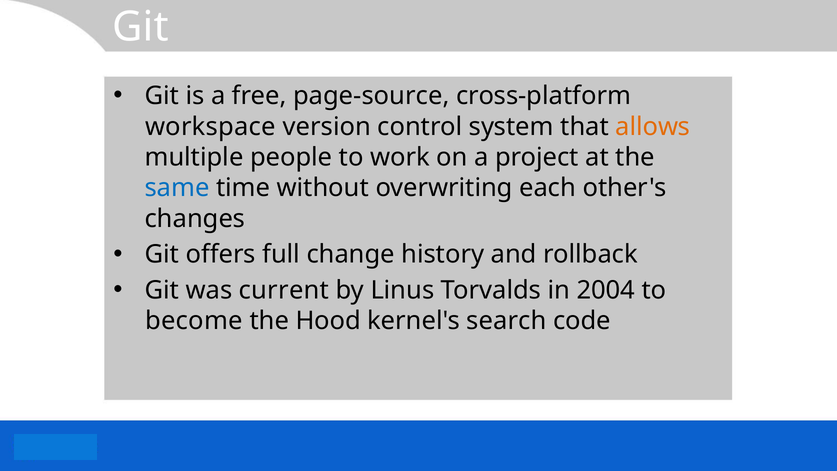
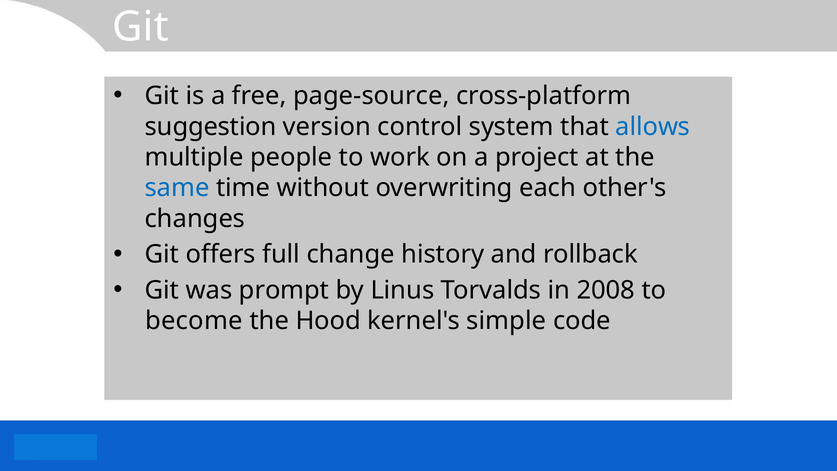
workspace: workspace -> suggestion (211, 127)
allows colour: orange -> blue (653, 127)
current: current -> prompt (284, 290)
2004: 2004 -> 2008 (606, 290)
search: search -> simple (506, 321)
